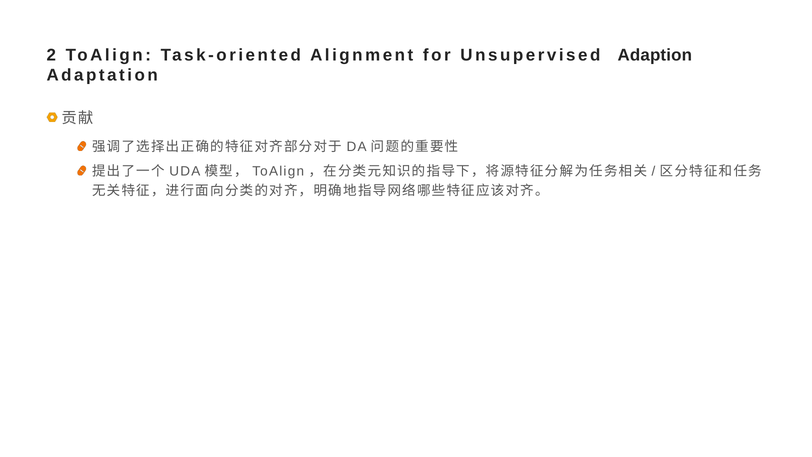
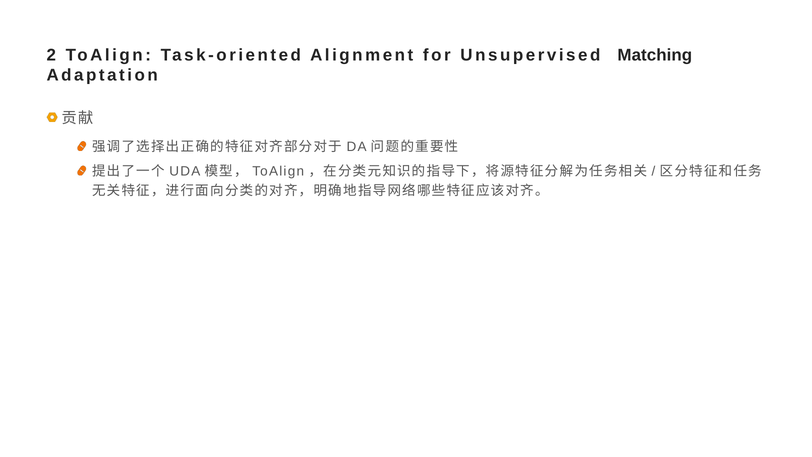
Adaption: Adaption -> Matching (655, 55)
